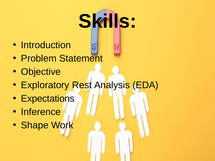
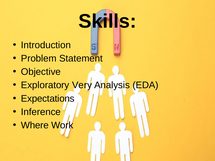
Rest: Rest -> Very (82, 85)
Shape: Shape -> Where (35, 125)
